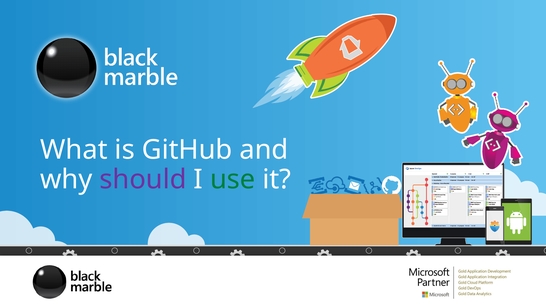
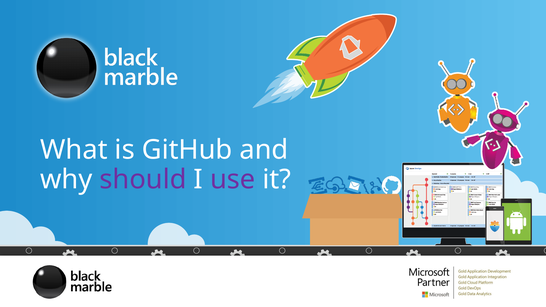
use colour: green -> purple (233, 179)
